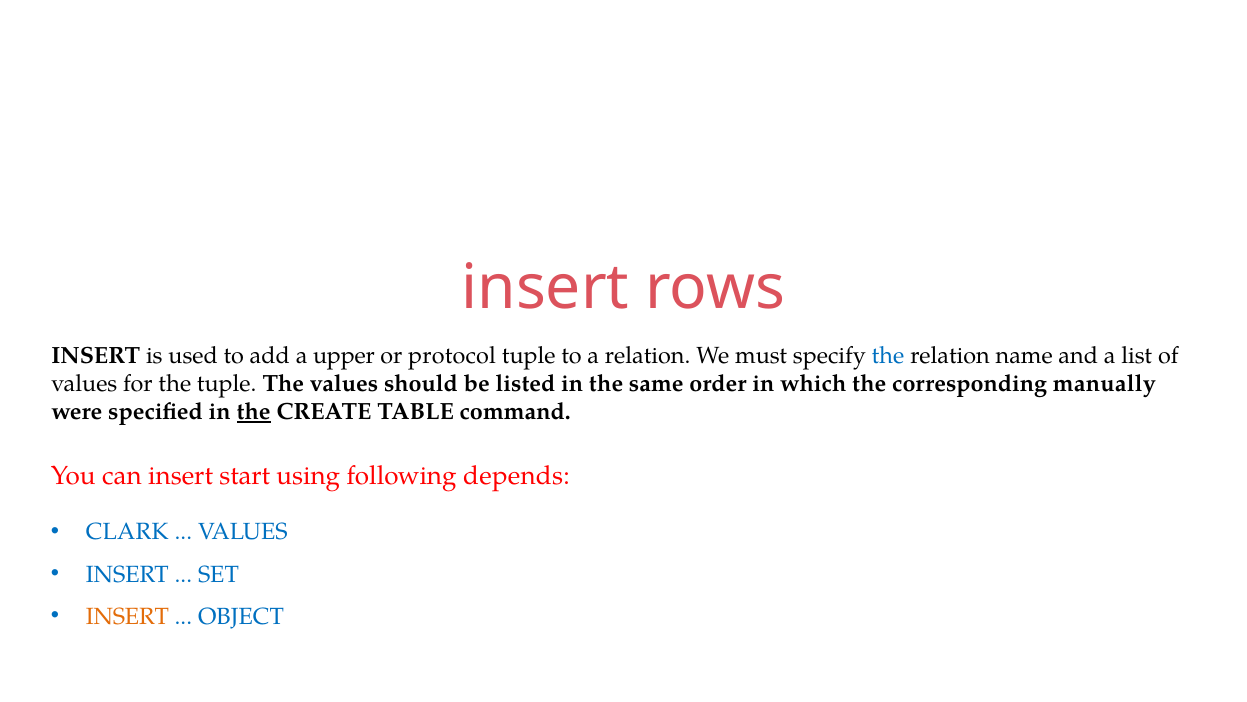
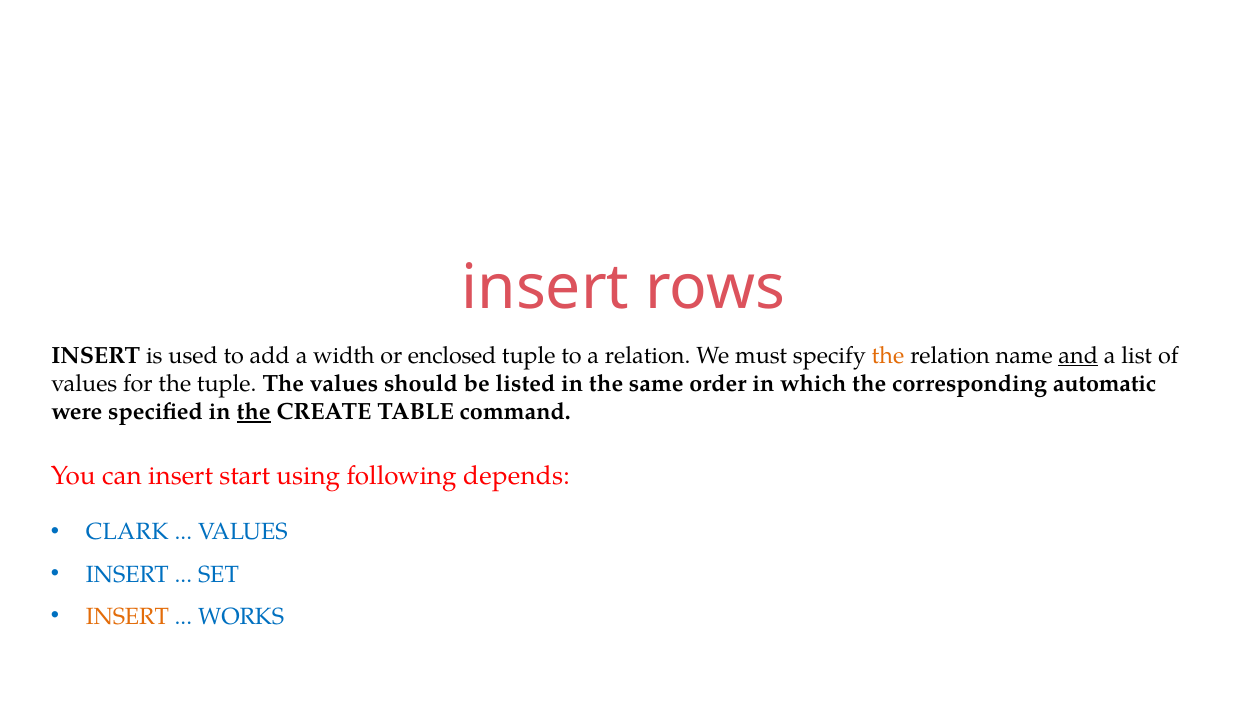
upper: upper -> width (344, 355)
protocol: protocol -> enclosed (452, 355)
the colour: blue -> orange (888, 355)
and underline: none -> present (1078, 355)
manually: manually -> automatic (1105, 383)
OBJECT: OBJECT -> WORKS (241, 616)
